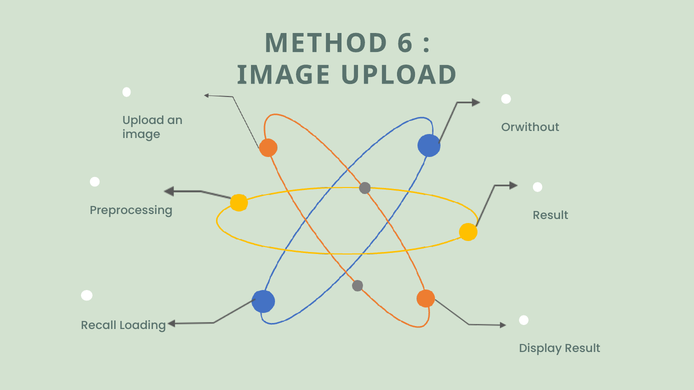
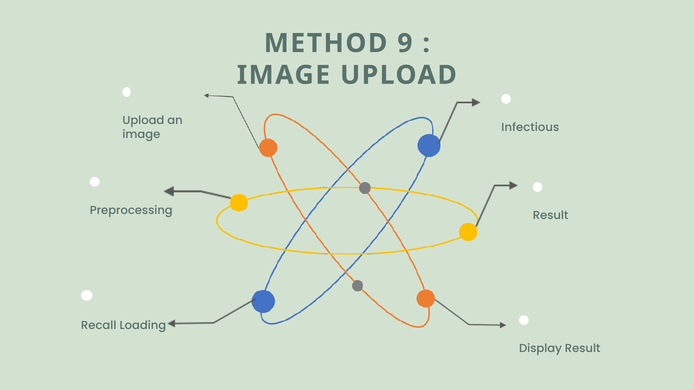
6: 6 -> 9 (405, 43)
Orwithout: Orwithout -> Infectious (530, 128)
